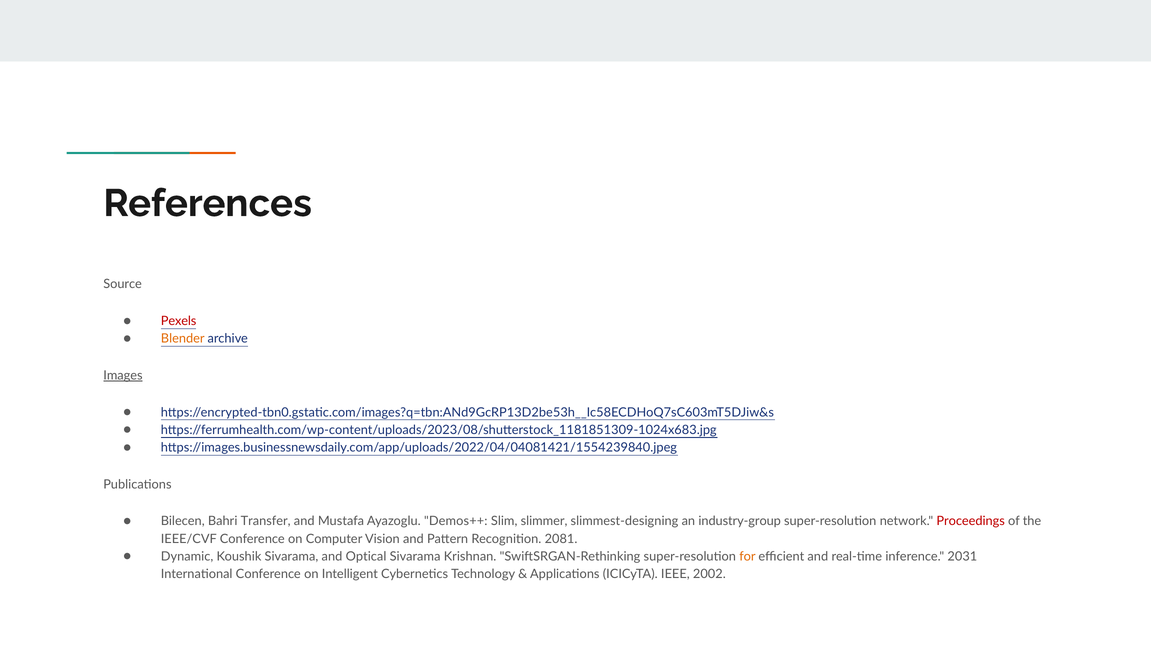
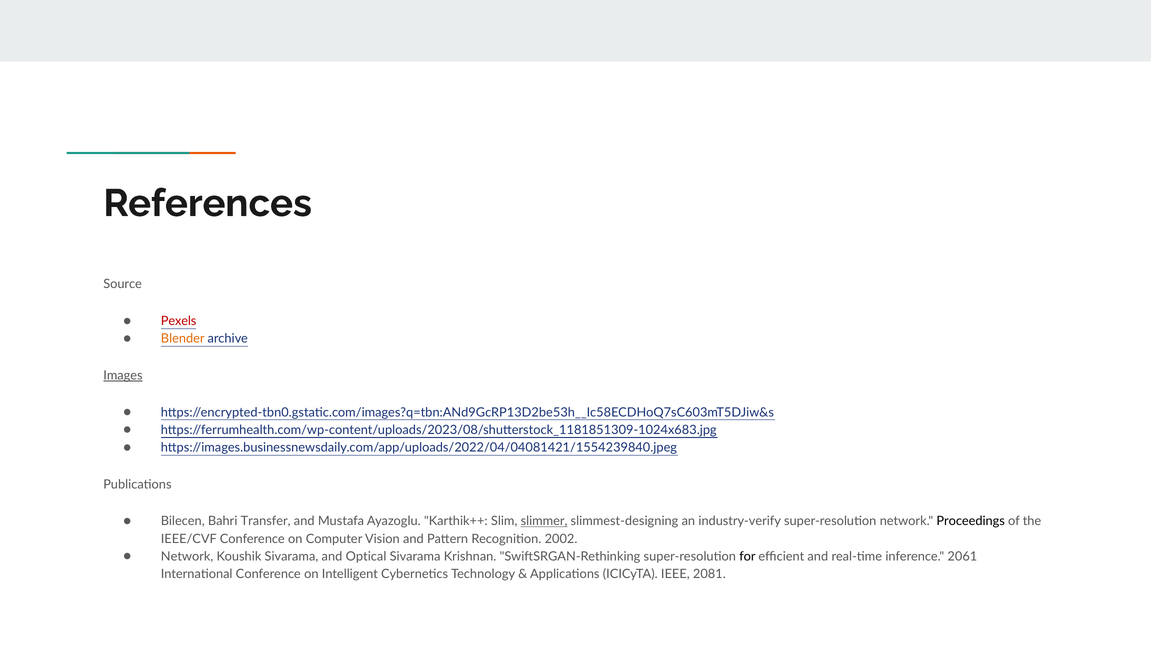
Demos++: Demos++ -> Karthik++ (456, 521)
slimmer underline: none -> present (544, 521)
industry-group: industry-group -> industry-verify (740, 521)
Proceedings colour: red -> black (971, 521)
2081: 2081 -> 2002 (561, 538)
Dynamic: Dynamic -> Network (187, 556)
for colour: orange -> black (747, 556)
2031: 2031 -> 2061 (962, 556)
2002: 2002 -> 2081 (709, 574)
